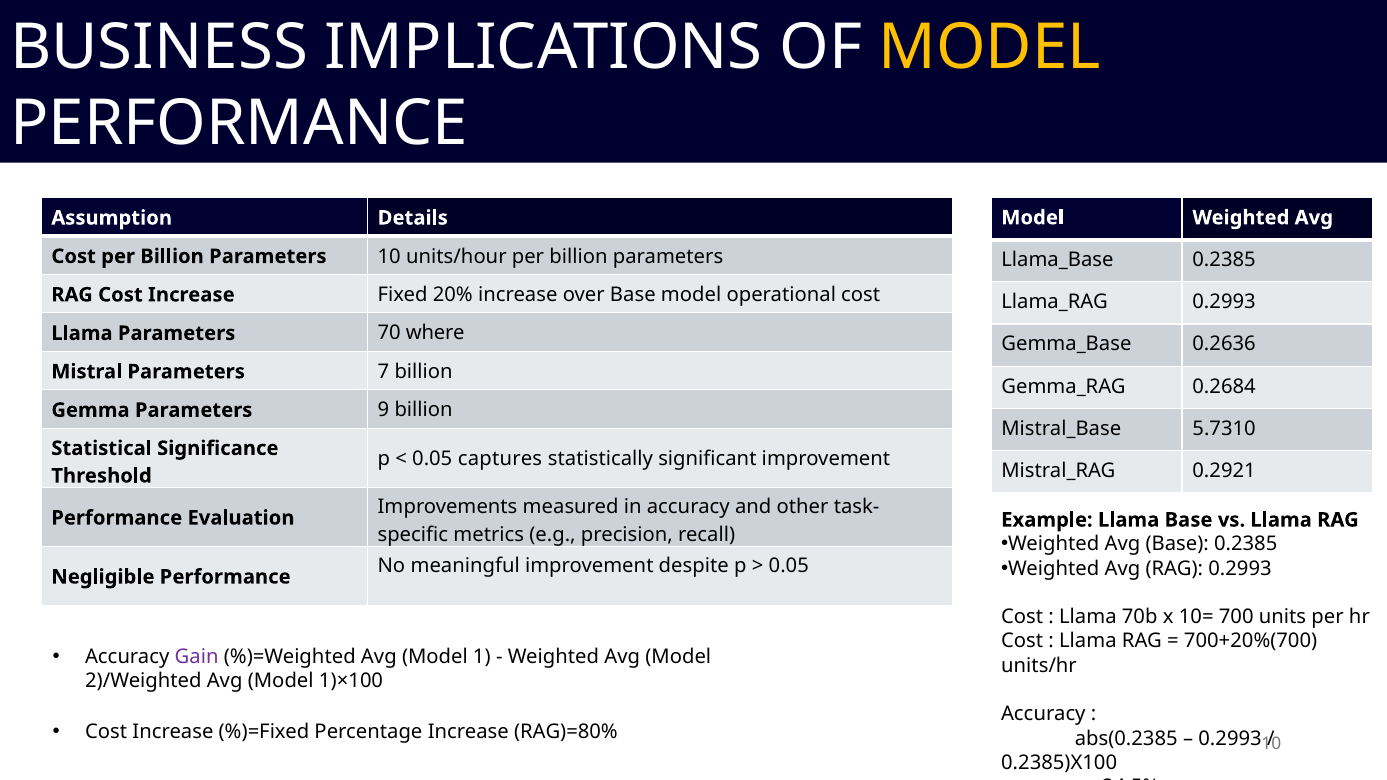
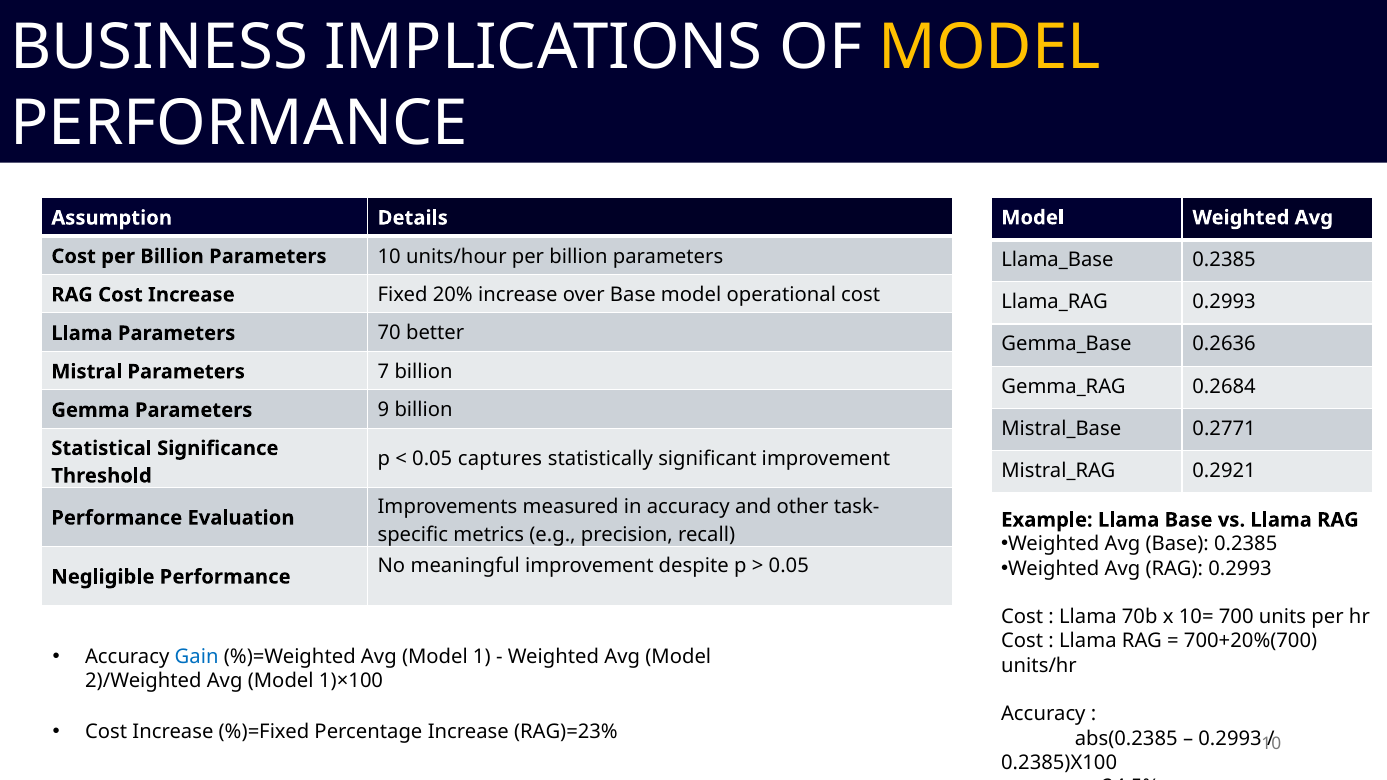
where: where -> better (435, 333)
5.7310: 5.7310 -> 0.2771 (1224, 429)
Gain colour: purple -> blue (197, 657)
RAG)=80%: RAG)=80% -> RAG)=23% (566, 732)
